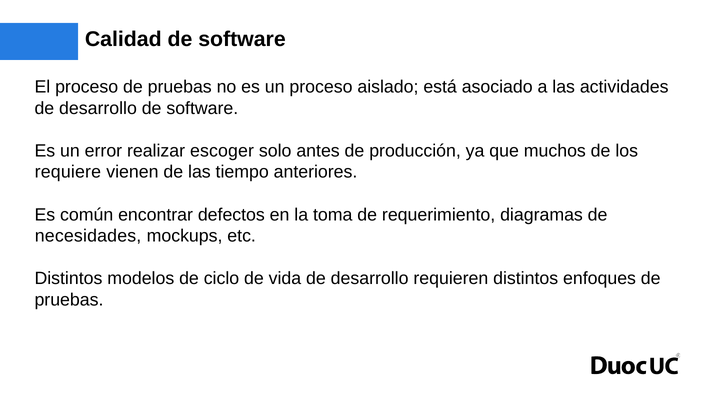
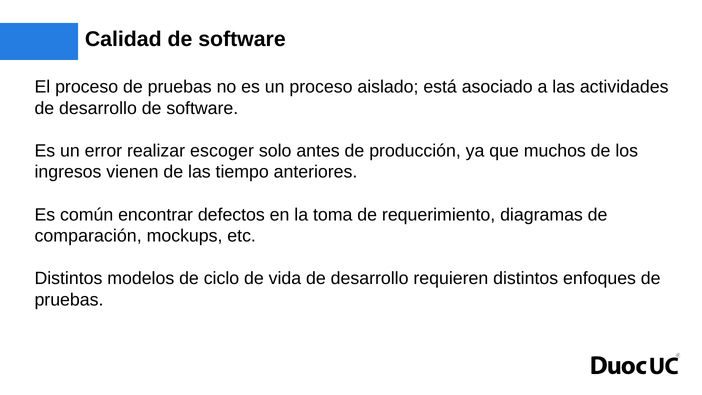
requiere: requiere -> ingresos (68, 172)
necesidades: necesidades -> comparación (88, 236)
